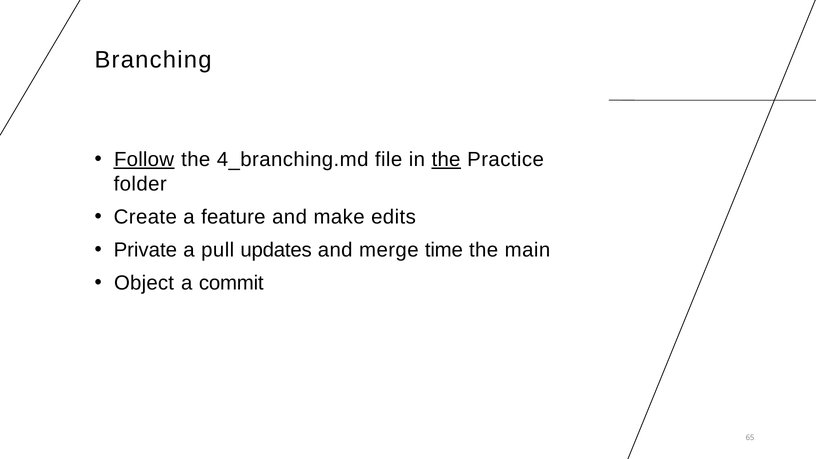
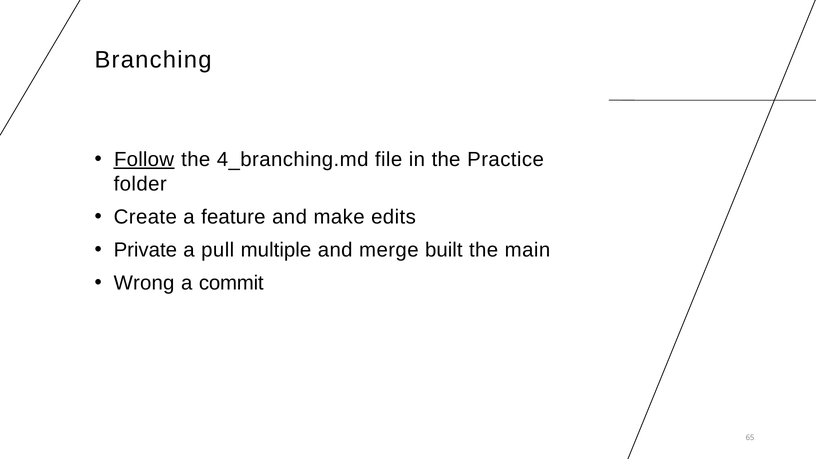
the underline: present -> none (446, 159)
updates: updates -> multiple (276, 250)
time: time -> built (444, 250)
Object: Object -> Wrong (144, 283)
